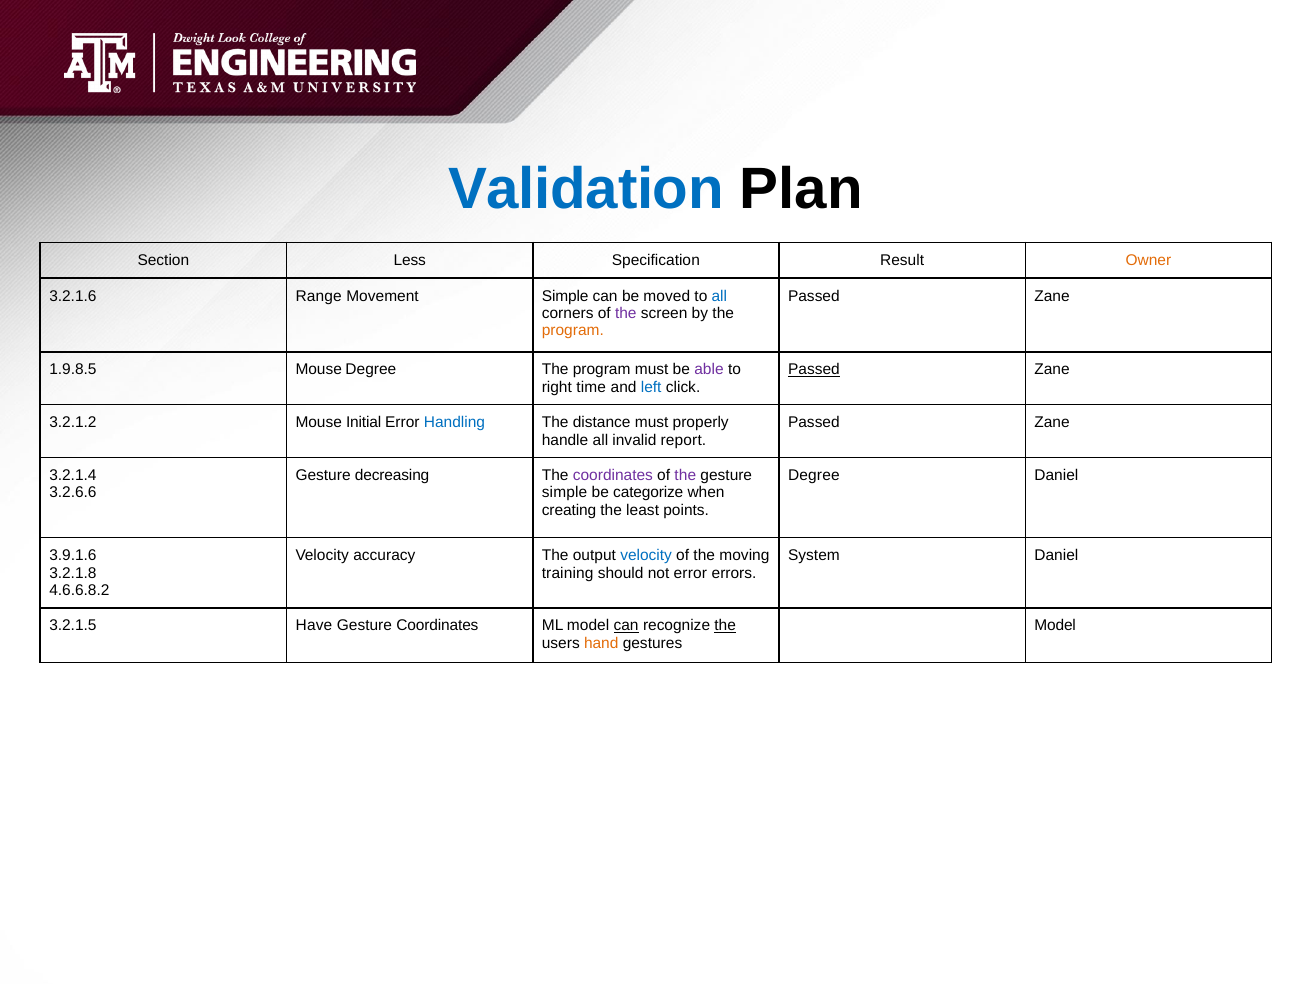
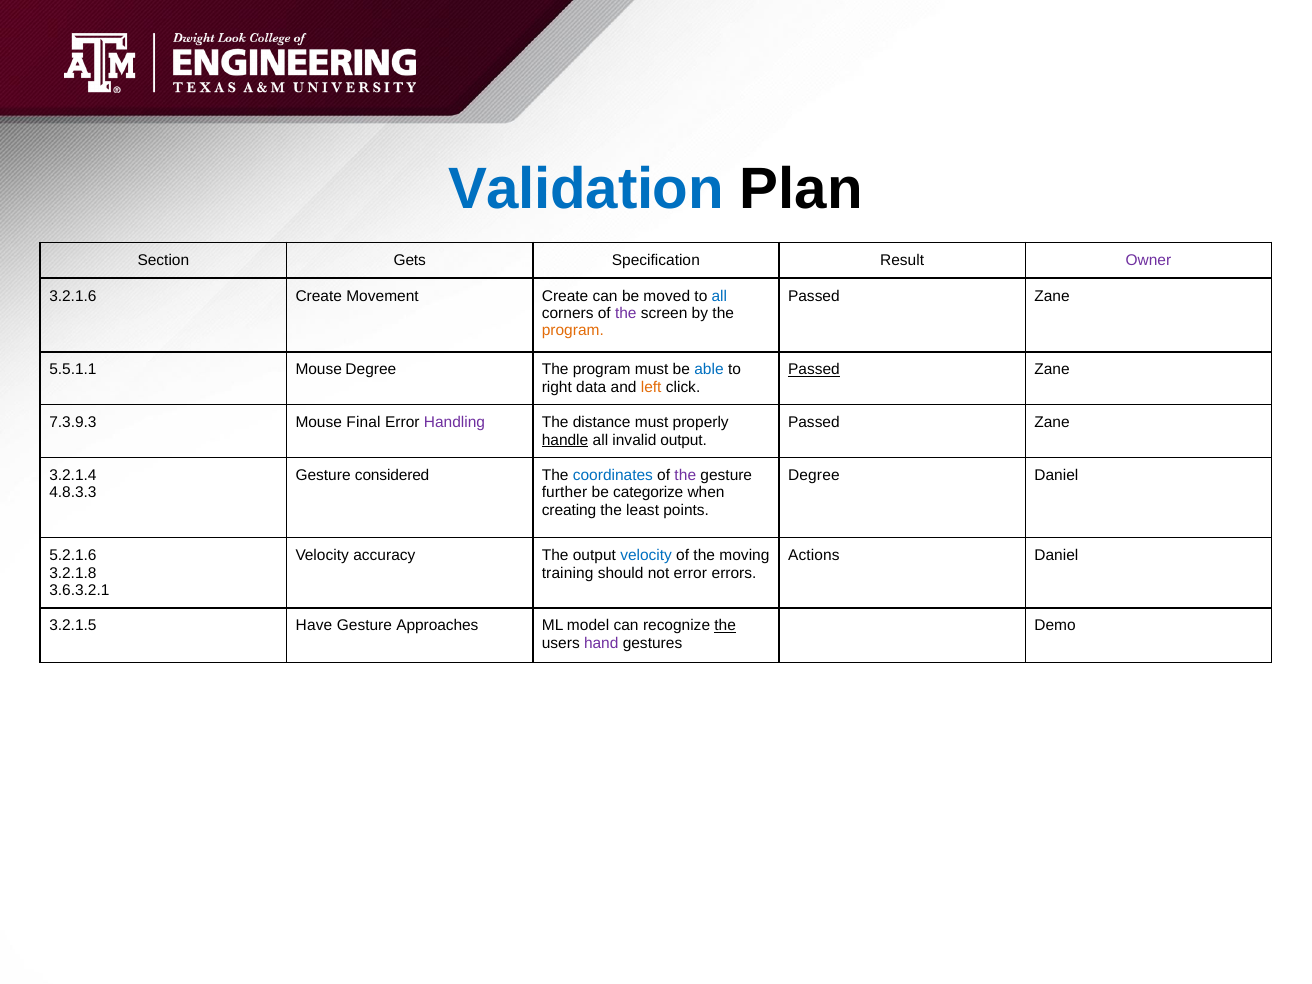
Less: Less -> Gets (410, 260)
Owner colour: orange -> purple (1148, 260)
3.2.1.6 Range: Range -> Create (319, 296)
Movement Simple: Simple -> Create (565, 296)
1.9.8.5: 1.9.8.5 -> 5.5.1.1 (73, 370)
able colour: purple -> blue (709, 370)
time: time -> data (591, 387)
left colour: blue -> orange (651, 387)
3.2.1.2: 3.2.1.2 -> 7.3.9.3 (73, 423)
Initial: Initial -> Final (364, 423)
Handling colour: blue -> purple (454, 423)
handle underline: none -> present (565, 440)
invalid report: report -> output (684, 440)
decreasing: decreasing -> considered (392, 476)
coordinates colour: purple -> blue (613, 476)
3.2.6.6: 3.2.6.6 -> 4.8.3.3 (73, 493)
simple: simple -> further (565, 493)
3.9.1.6: 3.9.1.6 -> 5.2.1.6 (73, 556)
System: System -> Actions (814, 556)
4.6.6.8.2: 4.6.6.8.2 -> 3.6.3.2.1 (79, 590)
Gesture Coordinates: Coordinates -> Approaches (437, 626)
can underline: present -> none (626, 626)
Model: Model -> Demo (1055, 626)
hand colour: orange -> purple (601, 643)
